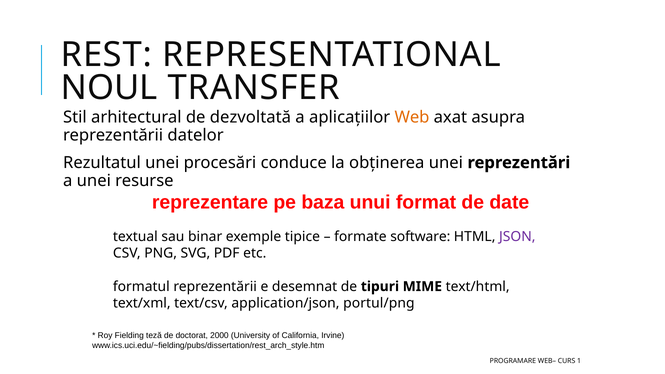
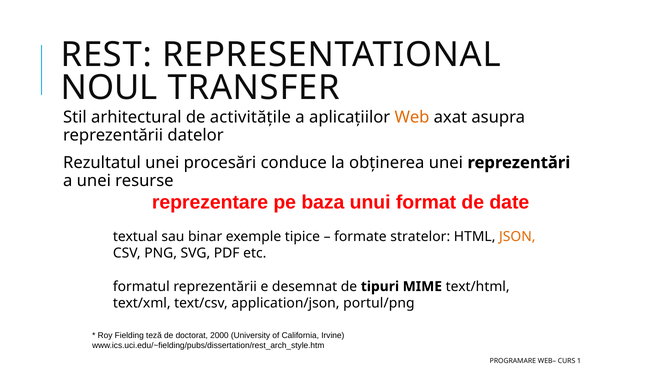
dezvoltată: dezvoltată -> activitățile (250, 117)
software: software -> stratelor (420, 237)
JSON colour: purple -> orange (517, 237)
